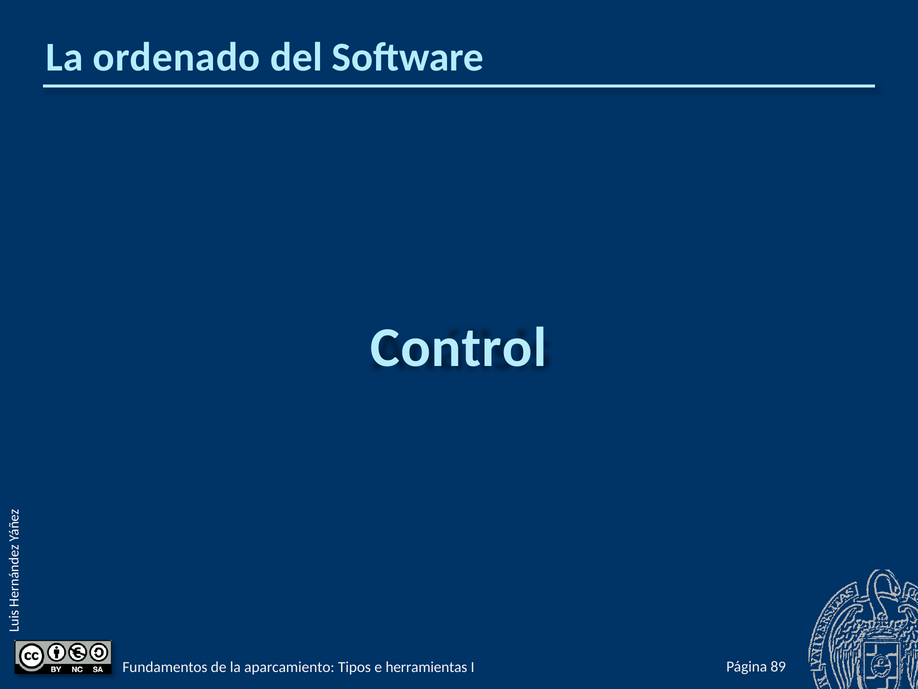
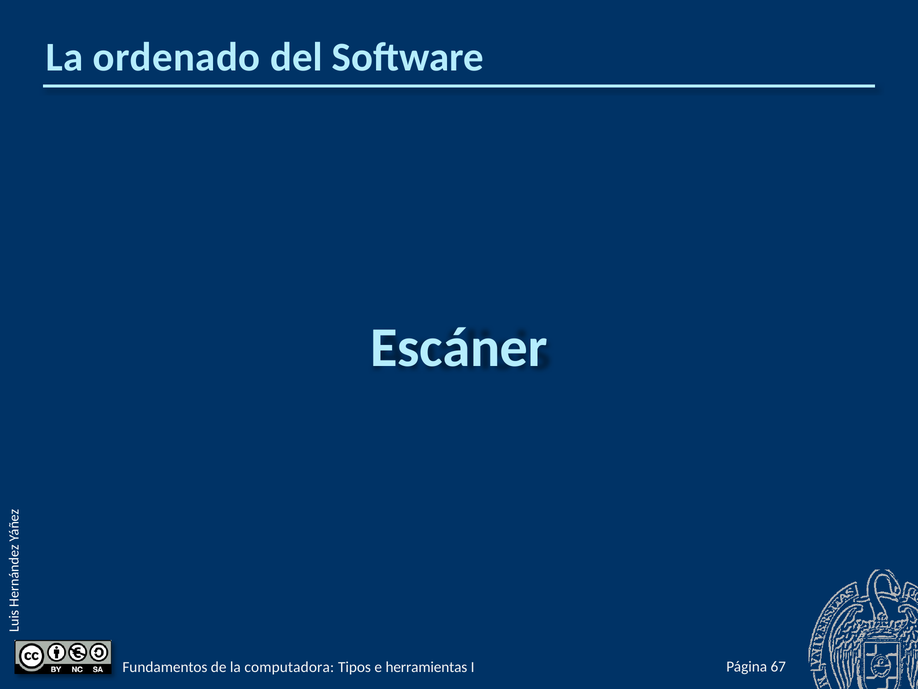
Control: Control -> Escáner (459, 348)
89: 89 -> 67 (778, 666)
aparcamiento: aparcamiento -> computadora (289, 667)
